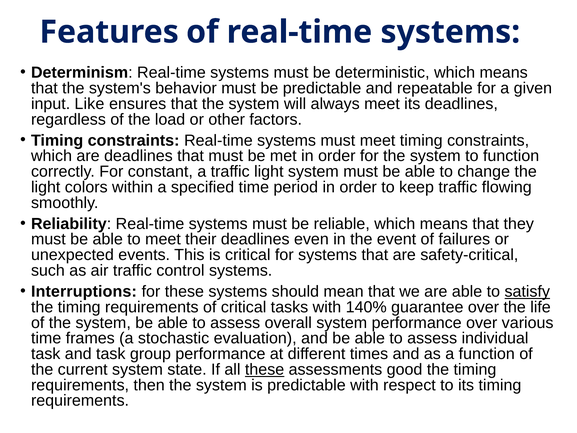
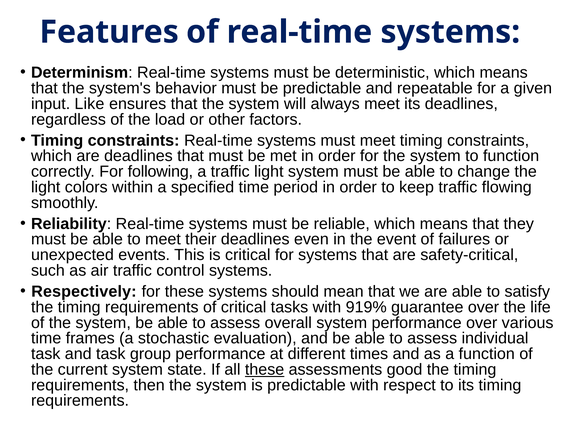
constant: constant -> following (160, 171)
Interruptions: Interruptions -> Respectively (84, 291)
satisfy underline: present -> none (527, 291)
140%: 140% -> 919% (366, 307)
